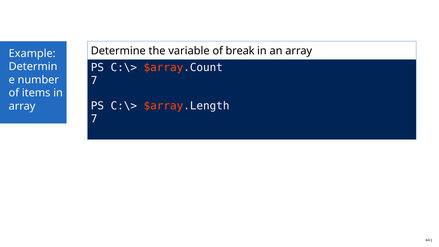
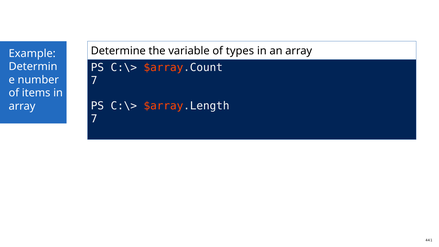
break: break -> types (240, 51)
